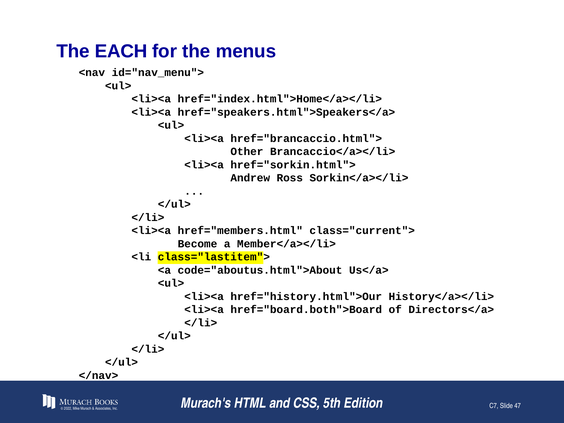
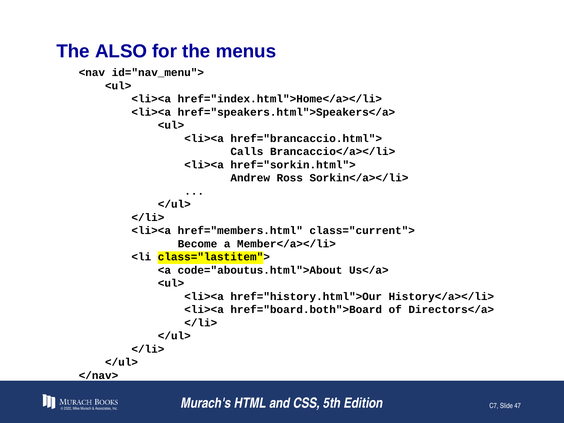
EACH: EACH -> ALSO (121, 51)
Other: Other -> Calls (247, 152)
